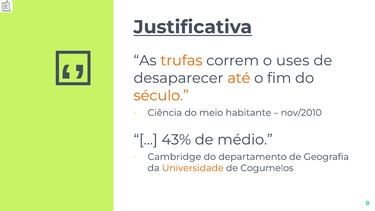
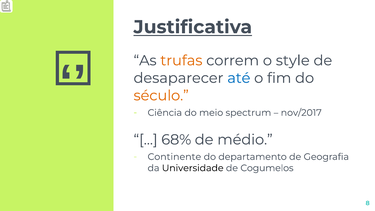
uses: uses -> style (293, 61)
até colour: orange -> blue (239, 78)
habitante: habitante -> spectrum (248, 113)
nov/2010: nov/2010 -> nov/2017 (301, 113)
43%: 43% -> 68% (176, 140)
Cambridge: Cambridge -> Continente (174, 157)
Universidade colour: orange -> black (193, 168)
